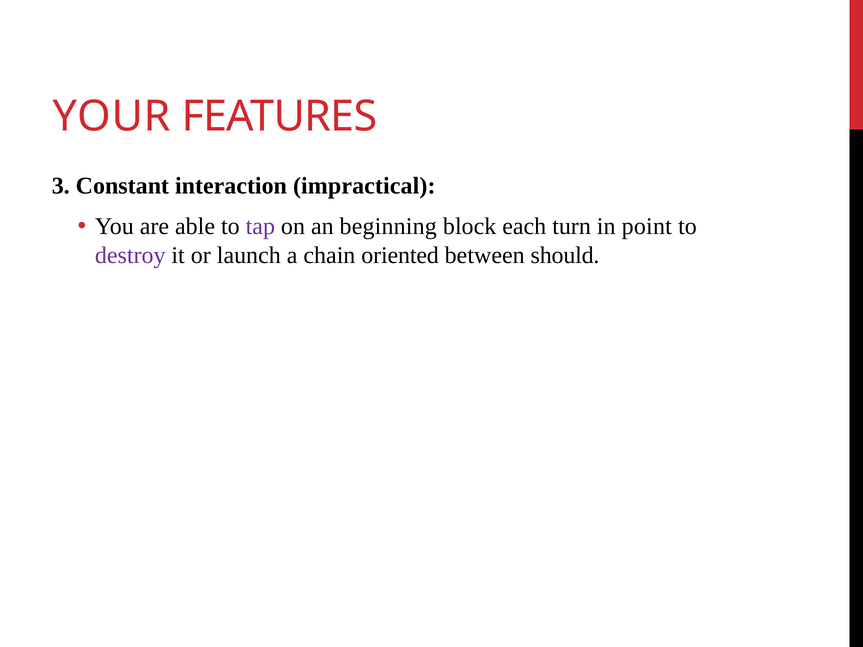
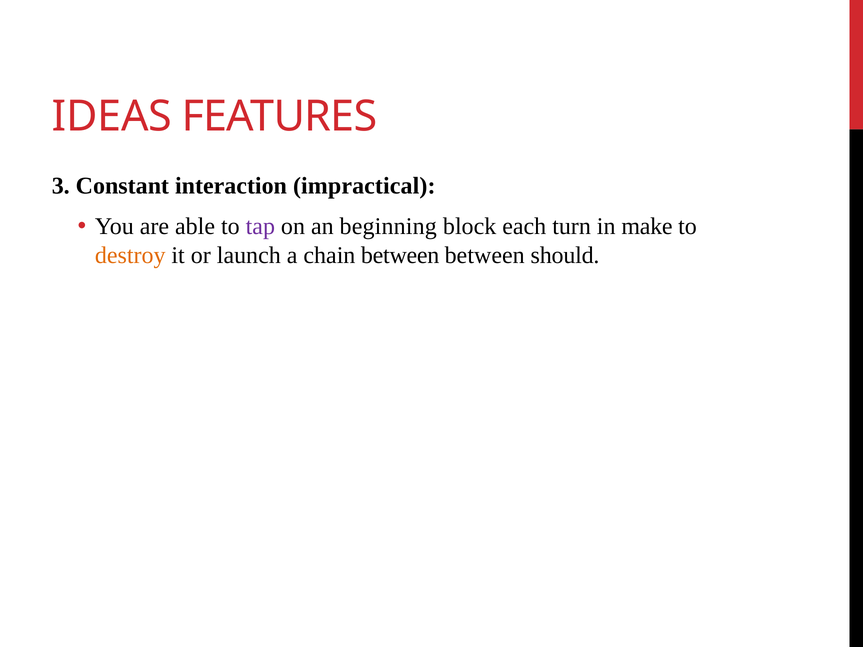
YOUR: YOUR -> IDEAS (112, 117)
point: point -> make (647, 227)
destroy colour: purple -> orange (130, 255)
chain oriented: oriented -> between (400, 255)
